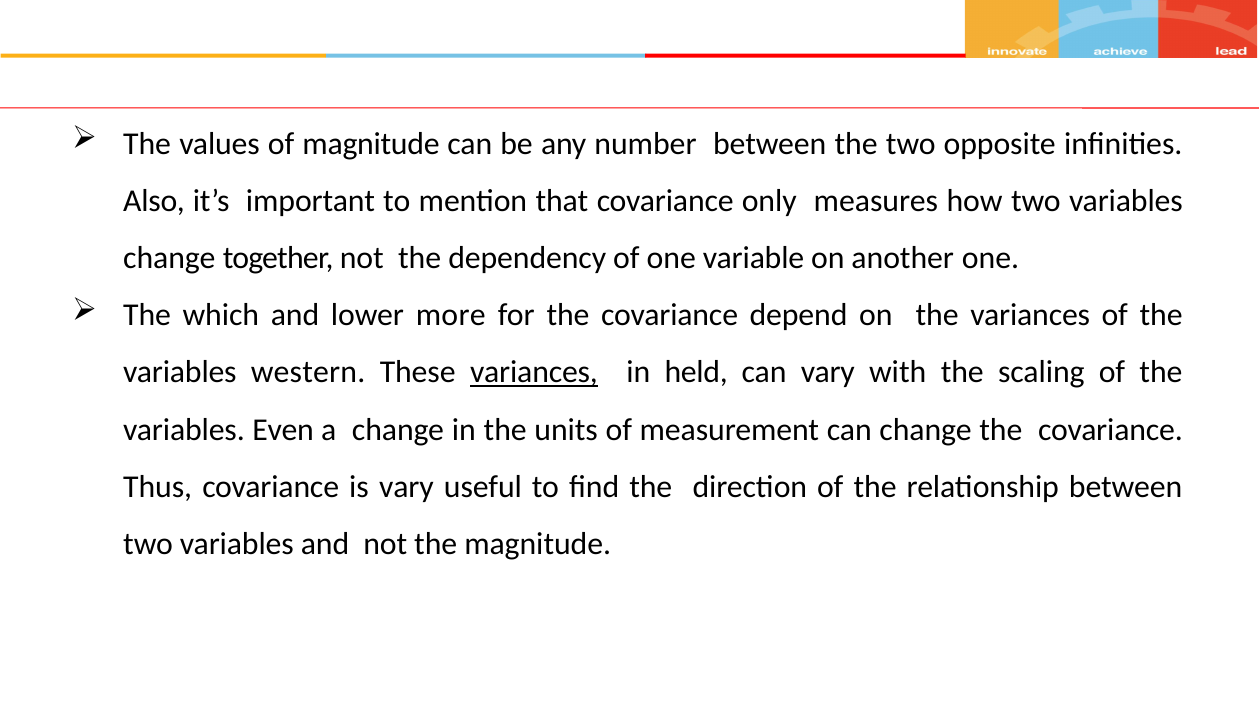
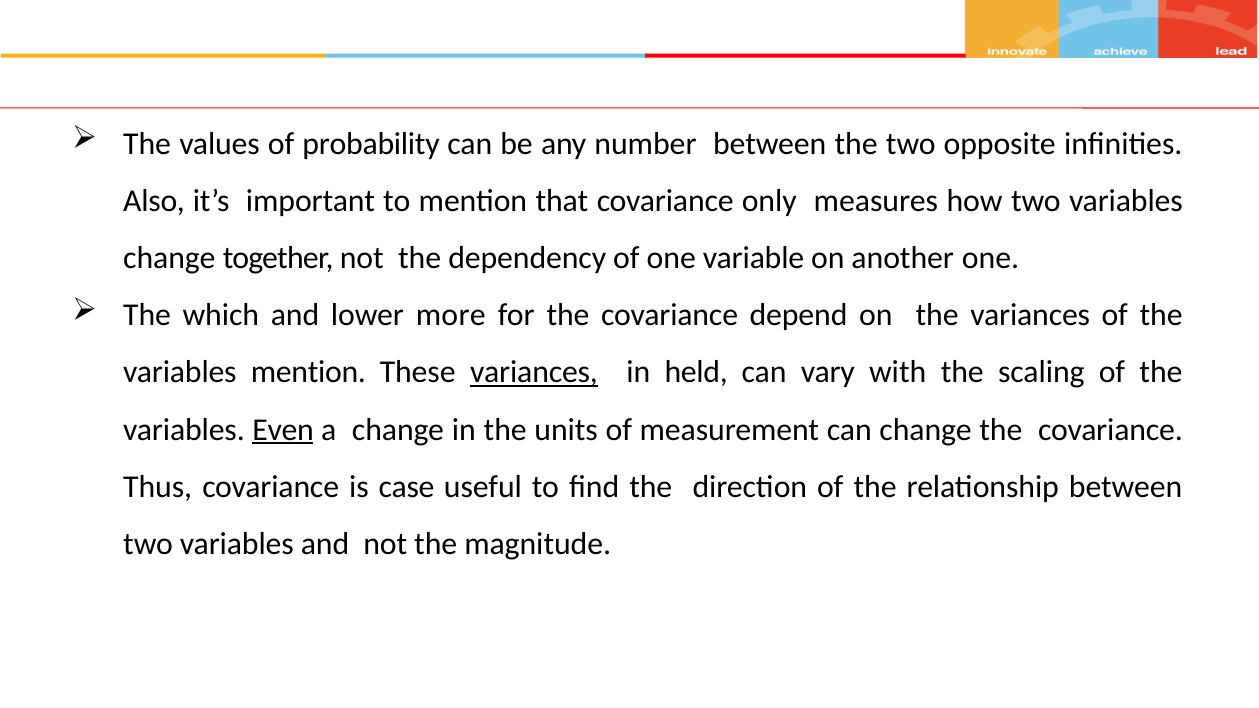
of magnitude: magnitude -> probability (371, 144)
variables western: western -> mention (308, 373)
Even underline: none -> present (283, 430)
is vary: vary -> case (407, 487)
